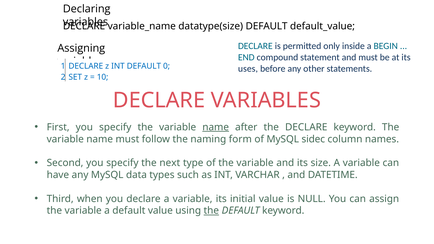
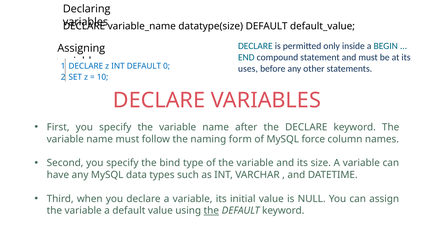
name underline: present -> none (216, 127)
sidec: sidec -> force (313, 139)
next: next -> bind (170, 163)
